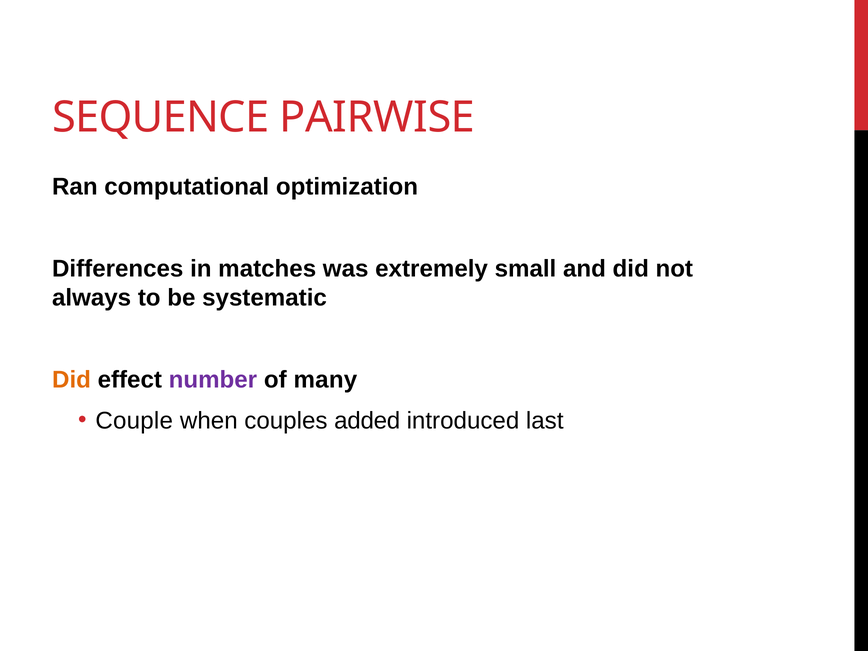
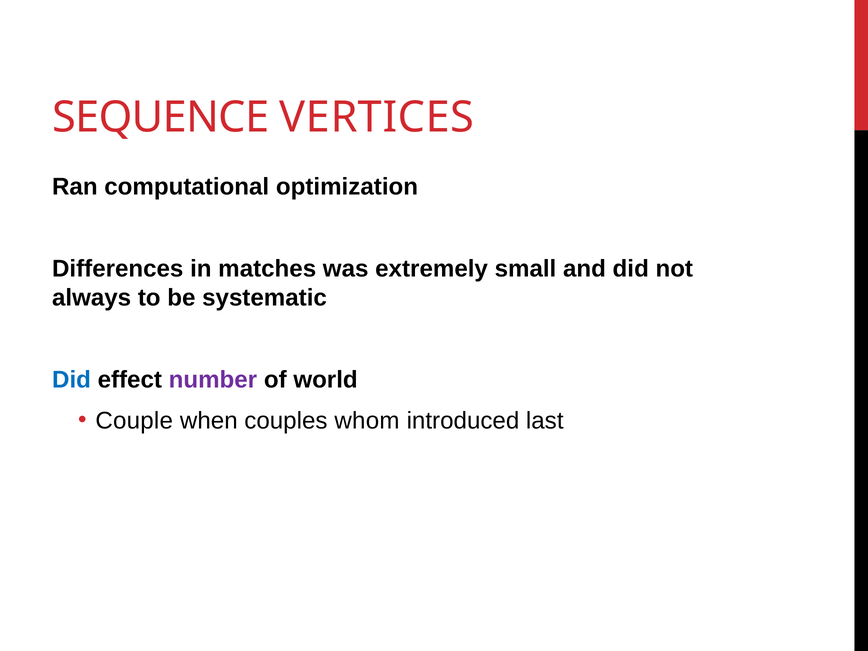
PAIRWISE: PAIRWISE -> VERTICES (377, 117)
Did colour: orange -> blue (72, 380)
many: many -> world (326, 380)
added: added -> whom (367, 421)
